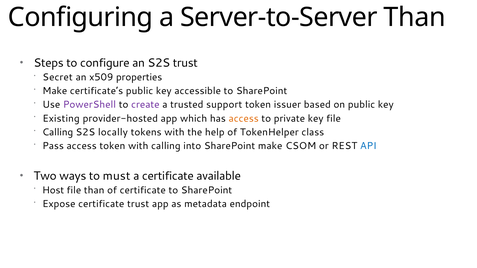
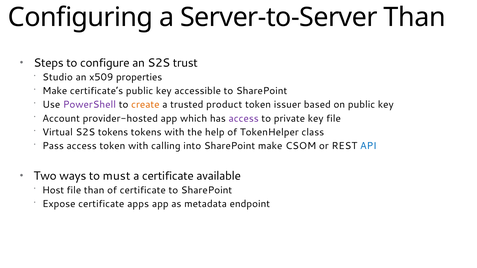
Secret: Secret -> Studio (58, 77)
create colour: purple -> orange (145, 105)
support: support -> product (224, 105)
Existing: Existing -> Account (61, 119)
access colour: orange -> purple (244, 119)
Calling: Calling -> Virtual (58, 132)
S2S locally: locally -> tokens (113, 132)
certificate trust: trust -> apps (138, 204)
